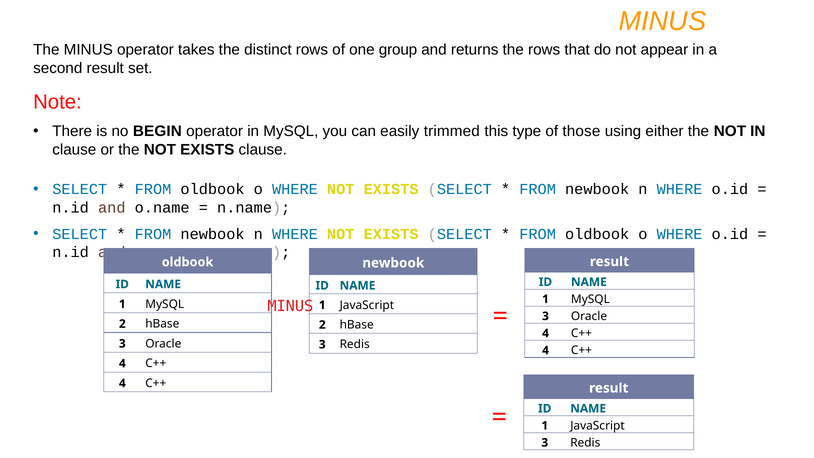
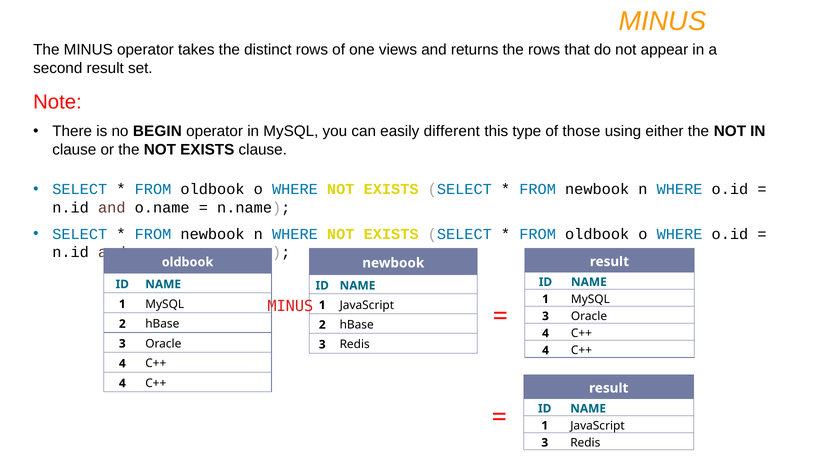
group: group -> views (398, 50)
trimmed: trimmed -> different (452, 131)
